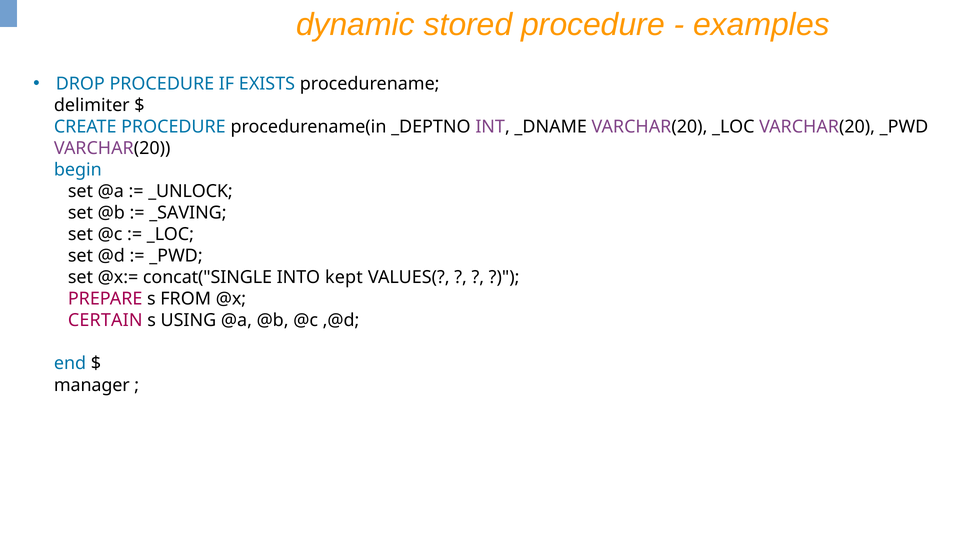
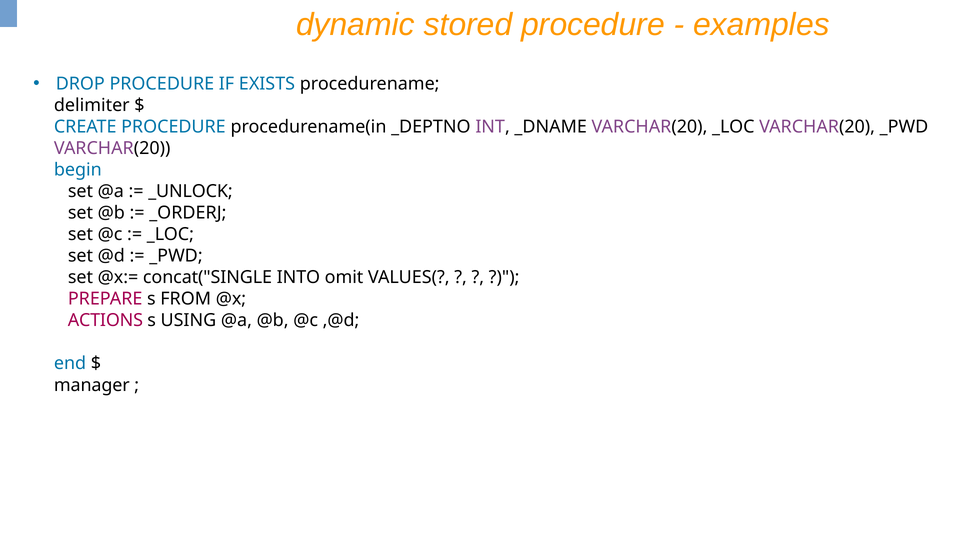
_SAVING: _SAVING -> _ORDERJ (188, 213)
kept: kept -> omit (344, 278)
CERTAIN: CERTAIN -> ACTIONS (105, 321)
